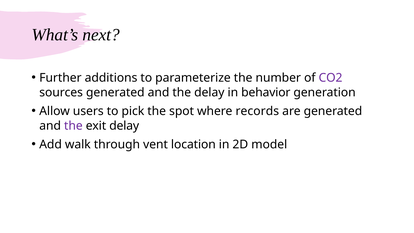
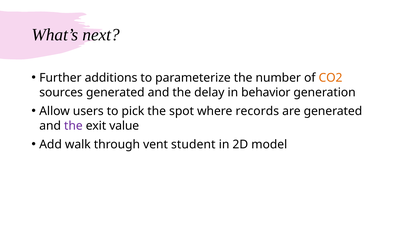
CO2 colour: purple -> orange (331, 78)
exit delay: delay -> value (124, 126)
location: location -> student (193, 145)
